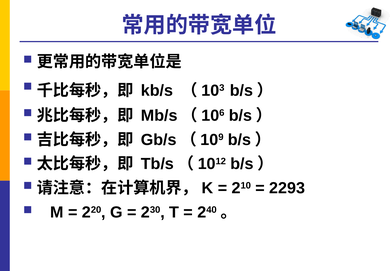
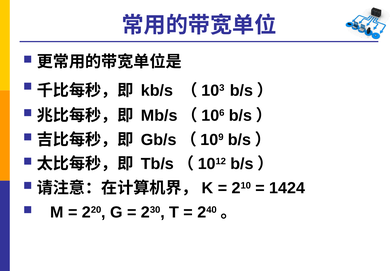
2293: 2293 -> 1424 (287, 188)
